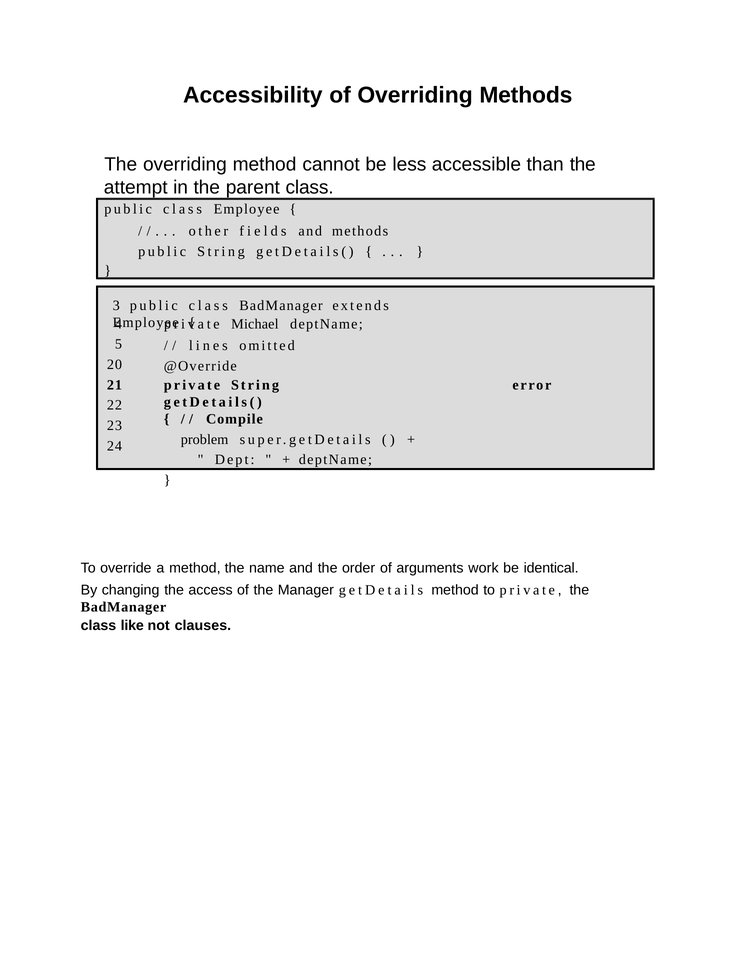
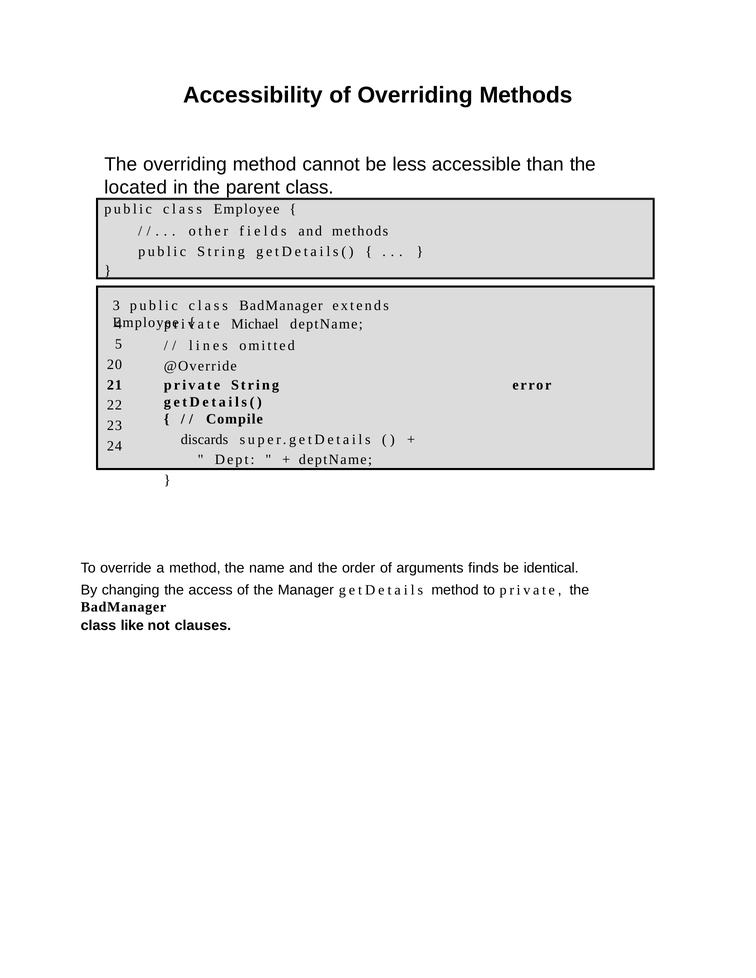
attempt: attempt -> located (136, 187)
problem: problem -> discards (205, 440)
work: work -> finds (483, 568)
